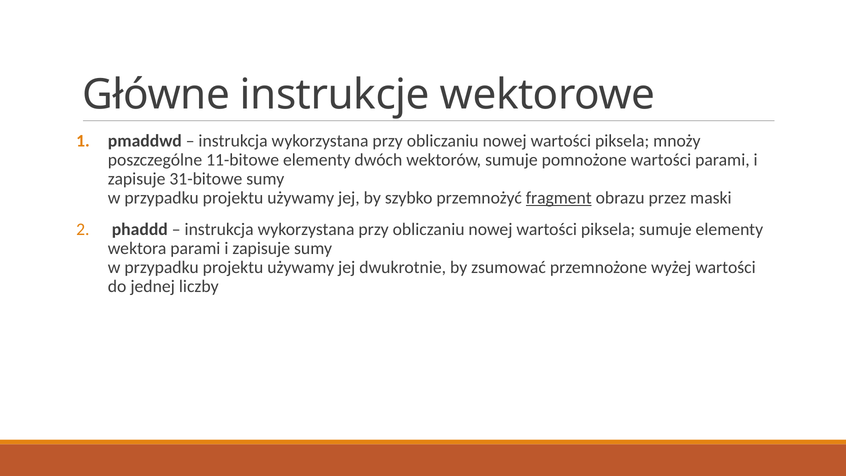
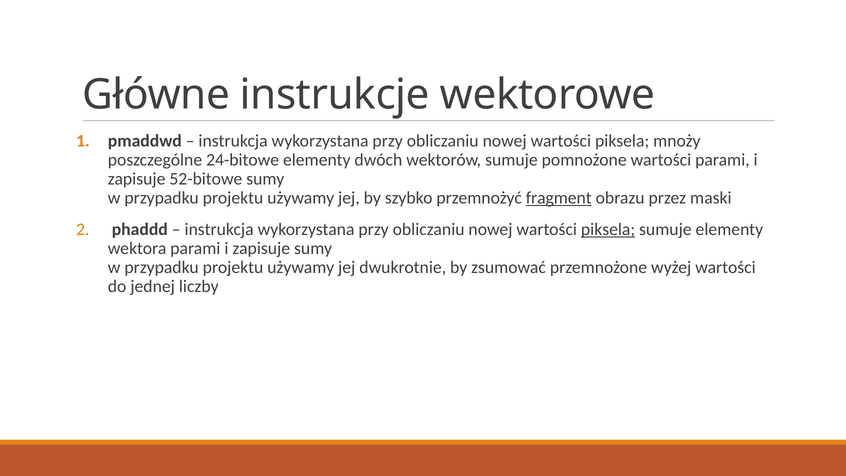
11-bitowe: 11-bitowe -> 24-bitowe (243, 160)
31-bitowe: 31-bitowe -> 52-bitowe (206, 179)
piksela underline: none -> present (608, 229)
